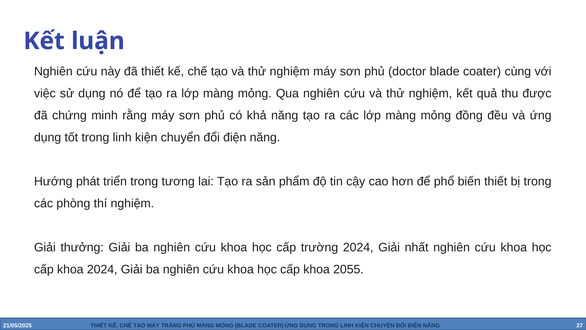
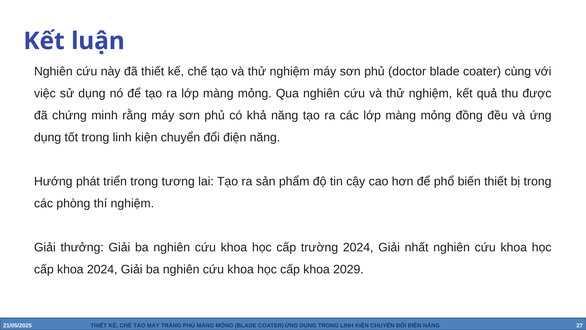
2055: 2055 -> 2029 (348, 269)
